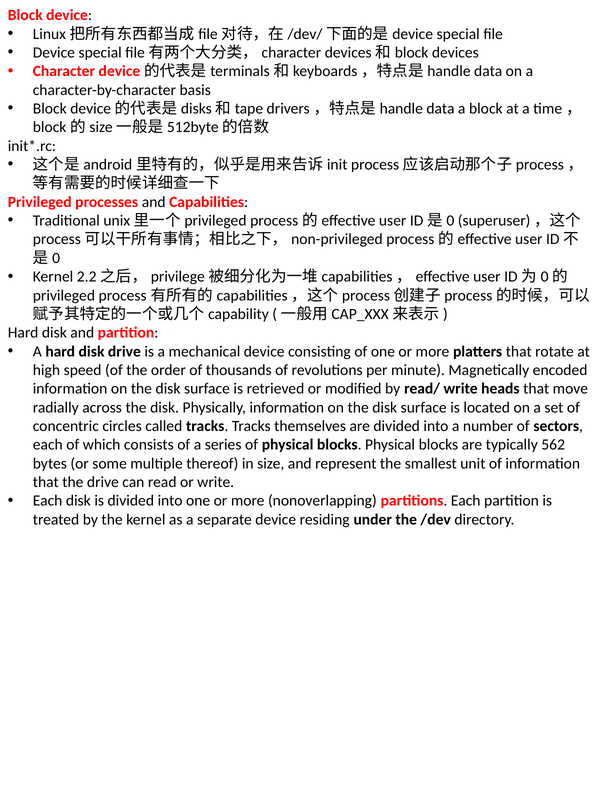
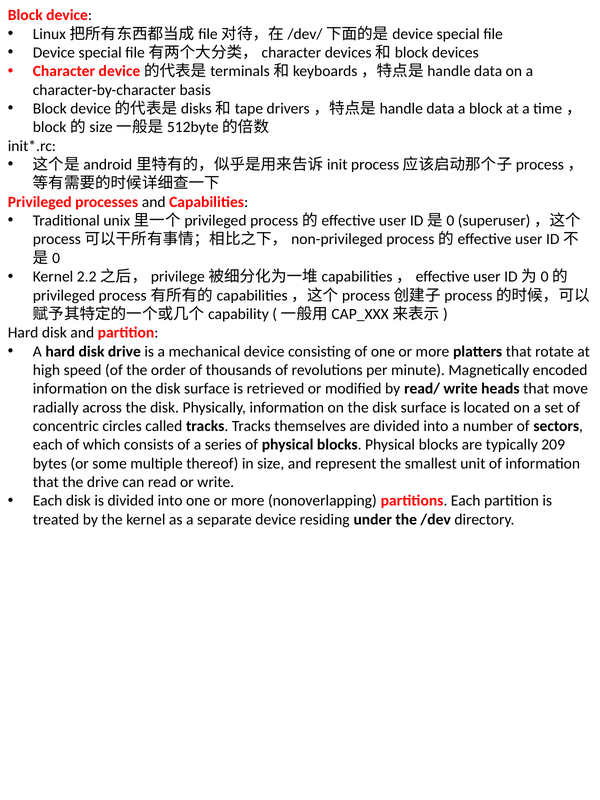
562: 562 -> 209 (553, 445)
